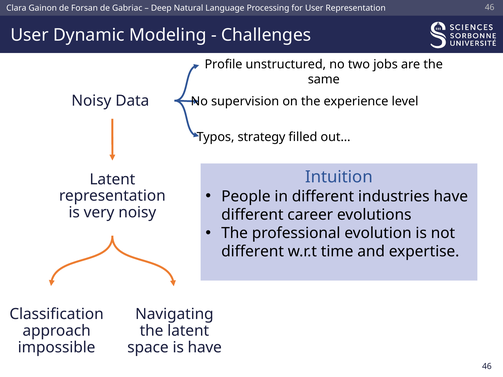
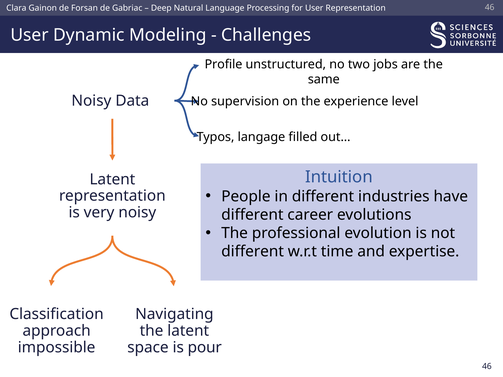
strategy: strategy -> langage (261, 137)
is have: have -> pour (205, 348)
